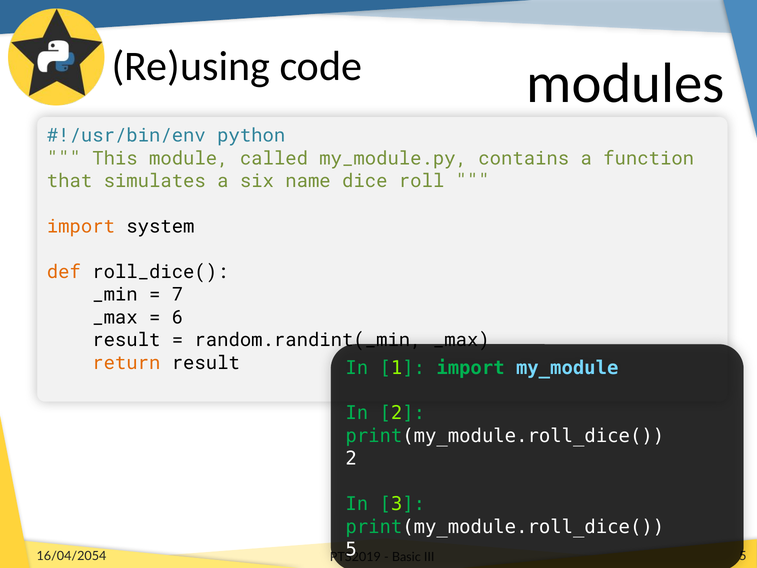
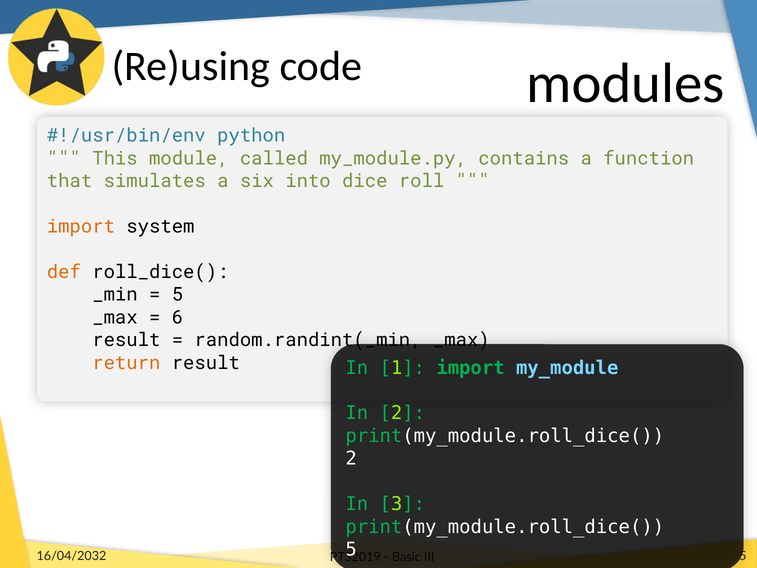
name: name -> into (308, 181)
7: 7 -> 5 (177, 294)
16/04/2054: 16/04/2054 -> 16/04/2032 (71, 556)
